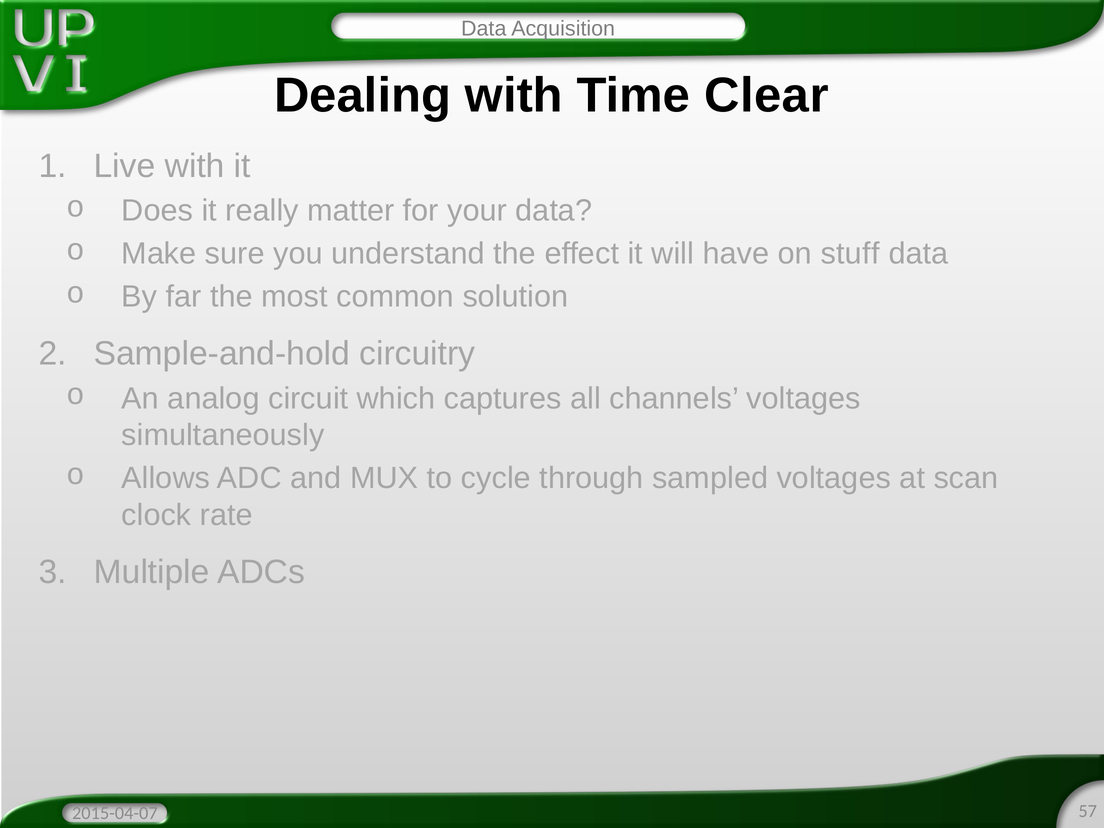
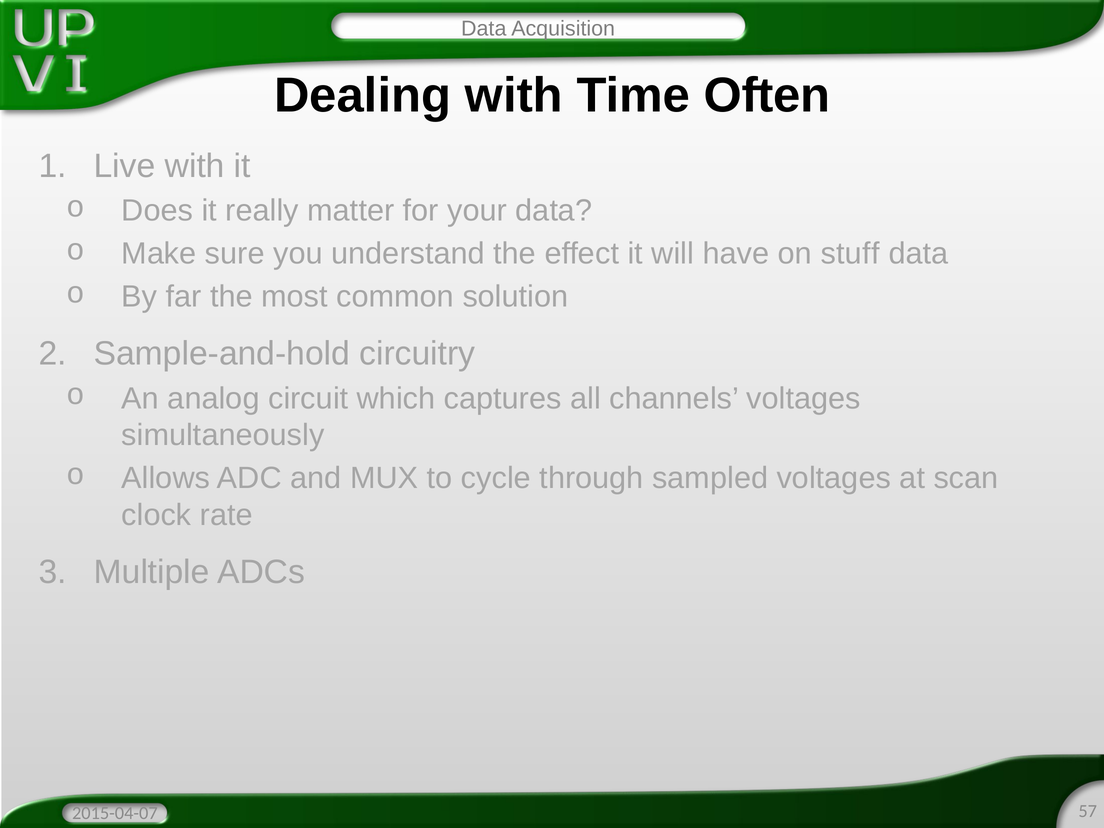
Clear: Clear -> Often (767, 95)
